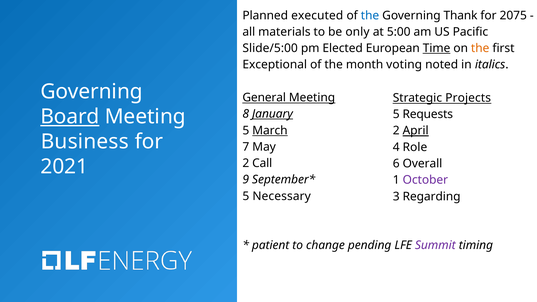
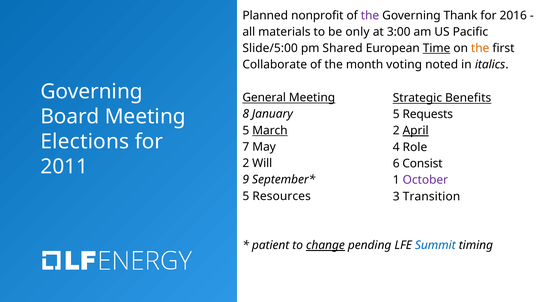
executed: executed -> nonprofit (317, 15)
the colour: blue -> purple (370, 15)
2075: 2075 -> 2016 (513, 15)
5:00: 5:00 -> 3:00 (399, 32)
Elected: Elected -> Shared (343, 48)
Exceptional: Exceptional -> Collaborate (275, 65)
Projects: Projects -> Benefits (468, 98)
January underline: present -> none (272, 114)
Board underline: present -> none (70, 117)
Business: Business -> Elections (85, 142)
Call: Call -> Will (262, 163)
Overall: Overall -> Consist (423, 164)
2021: 2021 -> 2011 (64, 167)
Necessary: Necessary -> Resources (282, 196)
Regarding: Regarding -> Transition (431, 197)
change underline: none -> present (325, 245)
Summit colour: purple -> blue (435, 245)
